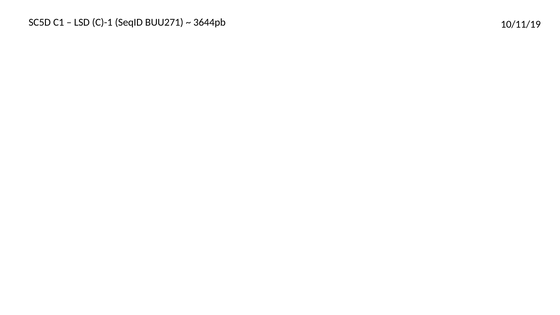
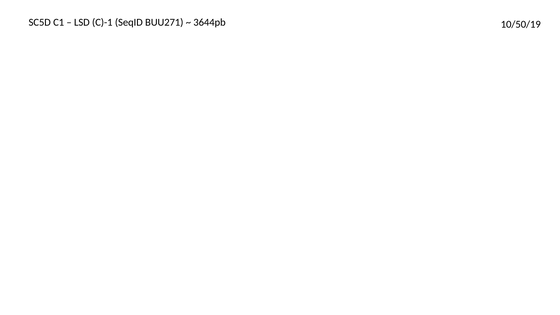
10/11/19: 10/11/19 -> 10/50/19 (521, 24)
